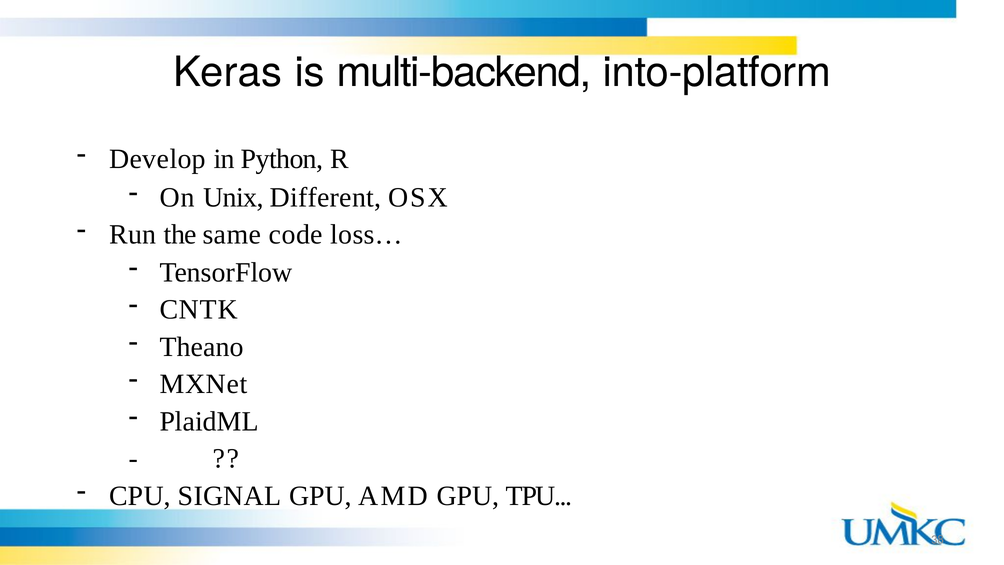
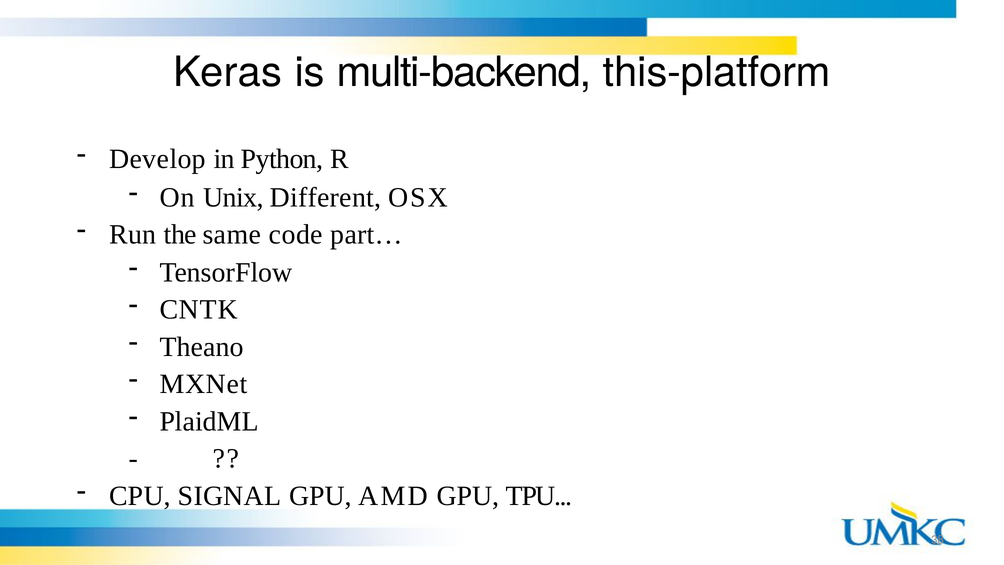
into-platform: into-platform -> this-platform (717, 73)
loss…: loss… -> part… (367, 234)
